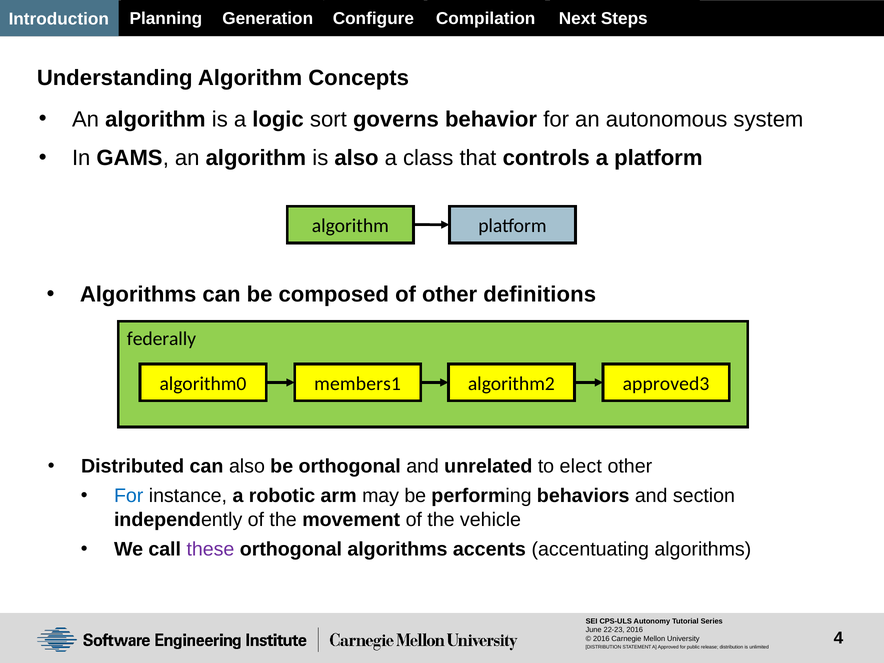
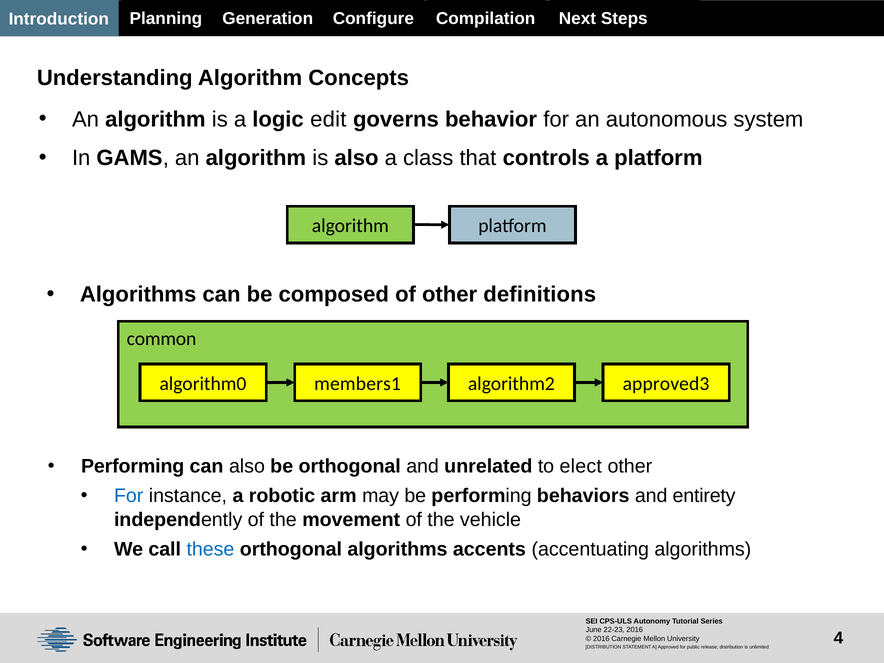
sort: sort -> edit (328, 119)
federally: federally -> common (162, 339)
Distributed: Distributed -> Performing (133, 466)
section: section -> entirety (704, 496)
these colour: purple -> blue (210, 549)
